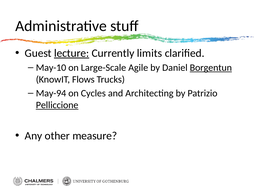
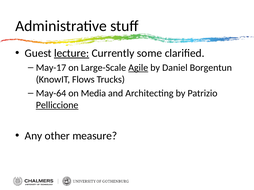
limits: limits -> some (150, 53)
May-10: May-10 -> May-17 (51, 68)
Agile underline: none -> present (138, 68)
Borgentun underline: present -> none (211, 68)
May-94: May-94 -> May-64 (51, 93)
Cycles: Cycles -> Media (93, 93)
